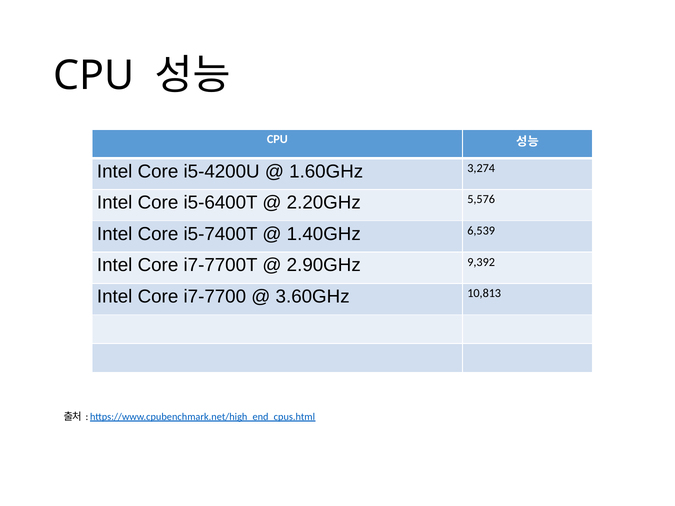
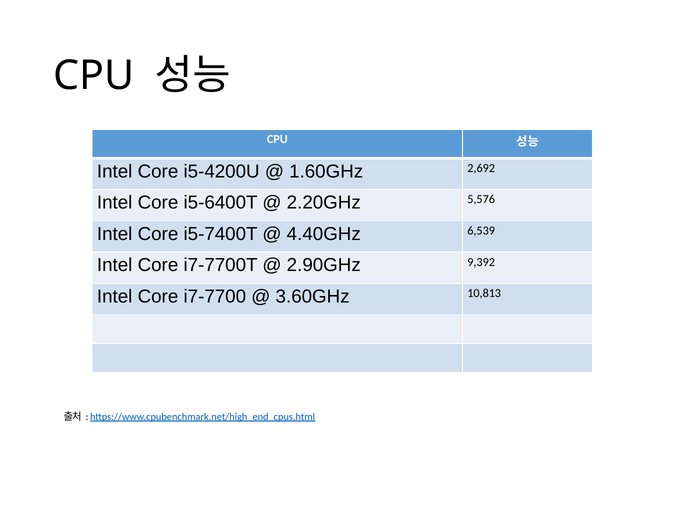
3,274: 3,274 -> 2,692 (481, 168)
1.40GHz: 1.40GHz -> 4.40GHz (324, 234)
